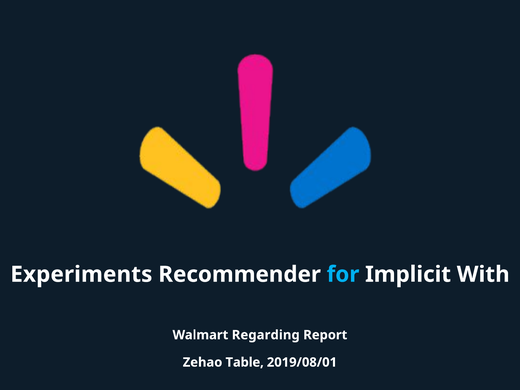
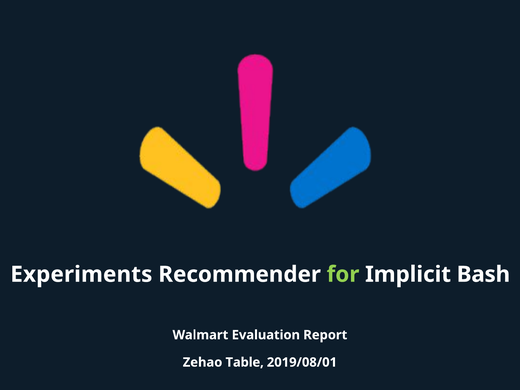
for colour: light blue -> light green (343, 274)
With: With -> Bash (483, 274)
Regarding: Regarding -> Evaluation (266, 335)
